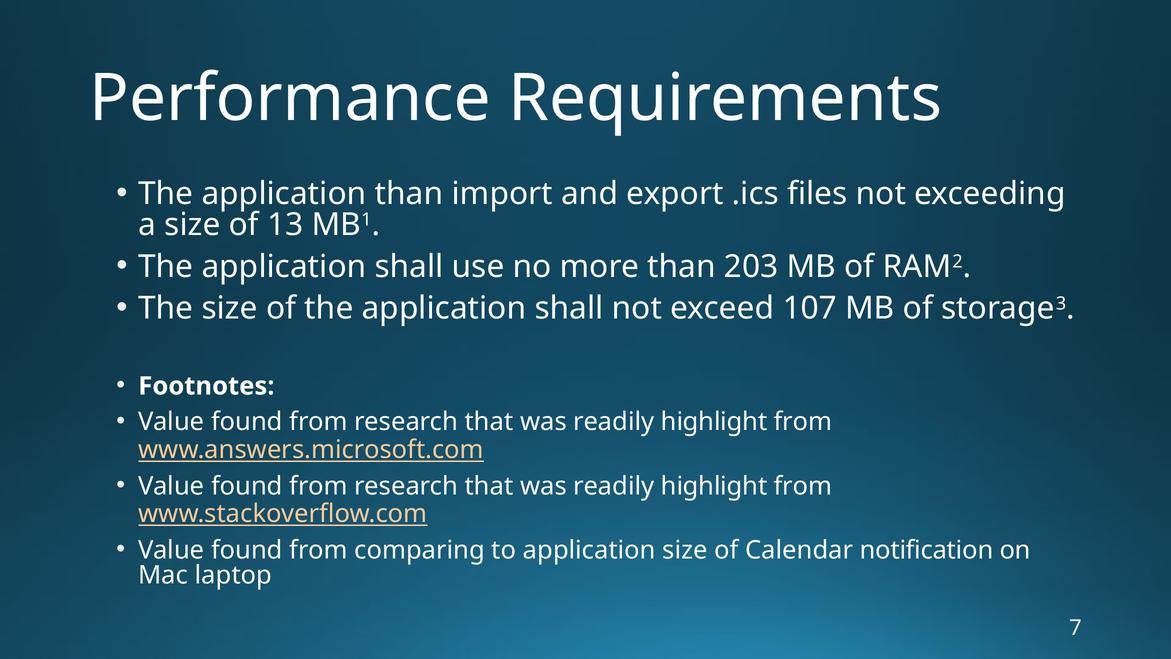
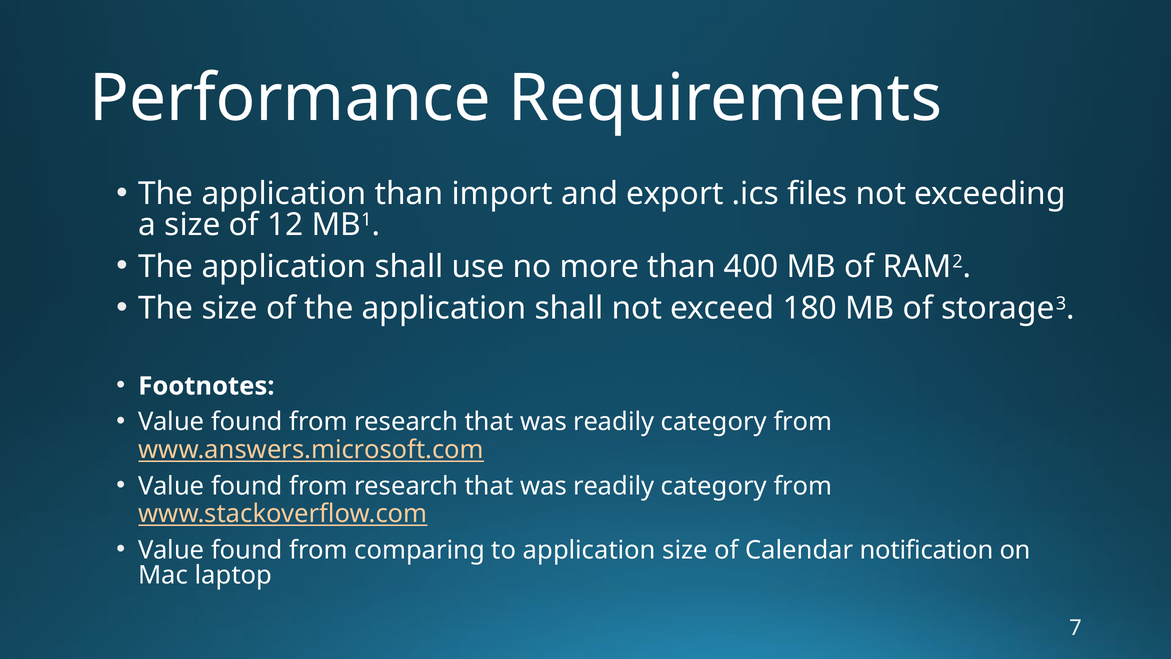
13: 13 -> 12 (285, 225)
203: 203 -> 400 (751, 266)
107: 107 -> 180 (810, 308)
highlight: highlight -> category (714, 422)
highlight: highlight -> category (714, 486)
